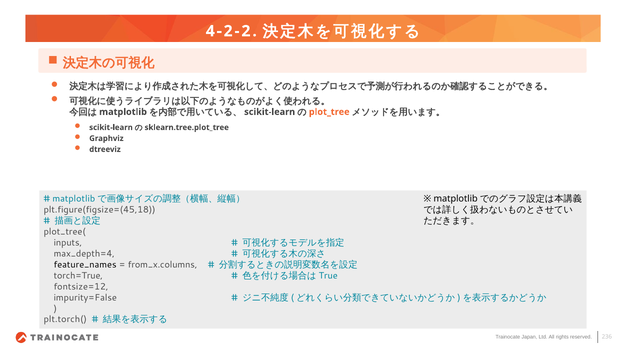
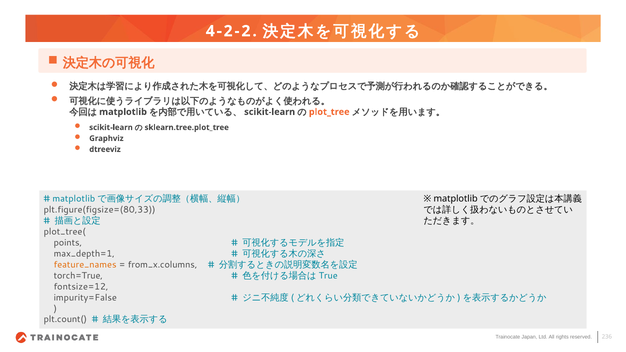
plt.figure(figsize=(45,18: plt.figure(figsize=(45,18 -> plt.figure(figsize=(80,33 (100, 210)
inputs: inputs -> points (68, 243)
max_depth=4: max_depth=4 -> max_depth=1 (84, 254)
feature_names colour: black -> orange (85, 265)
plt.torch(: plt.torch( -> plt.count( (65, 320)
